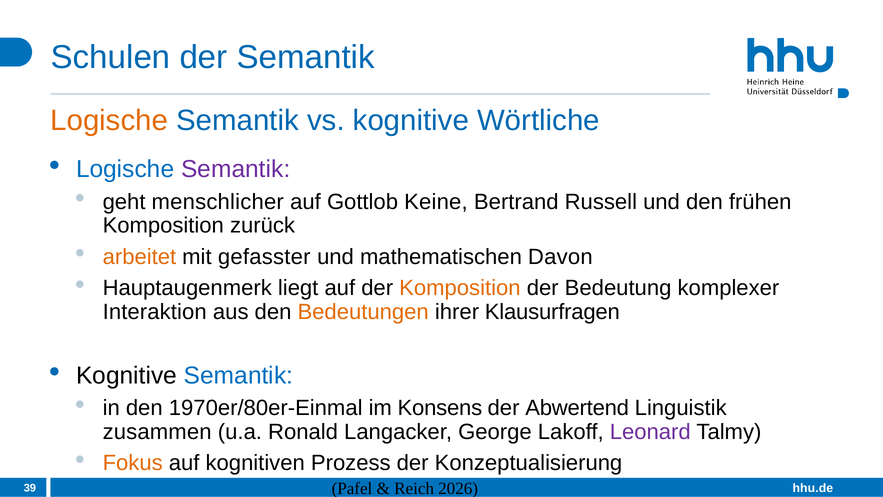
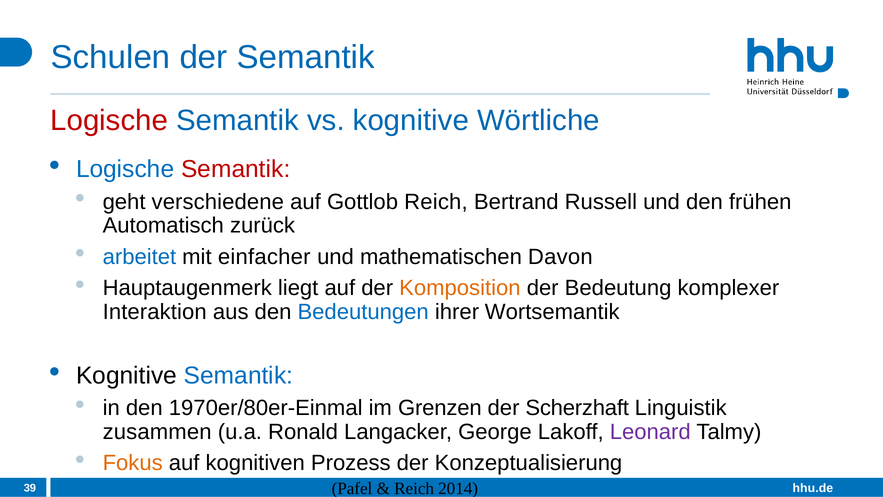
Logische colour: orange -> red (109, 121)
Semantik colour: purple -> red (236, 169)
menschlicher: menschlicher -> verschiedene (218, 202)
Gottlob Keine: Keine -> Reich (436, 202)
Komposition: Komposition -> Automatisch (163, 226)
arbeitet colour: orange -> blue (139, 257)
gefasster: gefasster -> einfacher (264, 257)
Bedeutungen colour: orange -> blue (363, 312)
Klausurfragen: Klausurfragen -> Wortsemantik (552, 312)
Konsens: Konsens -> Grenzen (440, 408)
Abwertend: Abwertend -> Scherzhaft (577, 408)
2026: 2026 -> 2014 (458, 489)
